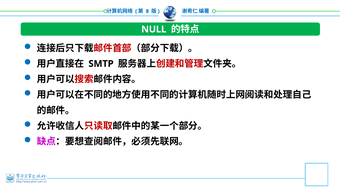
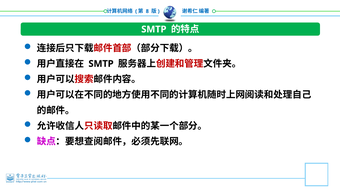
NULL: NULL -> SMTP (154, 29)
